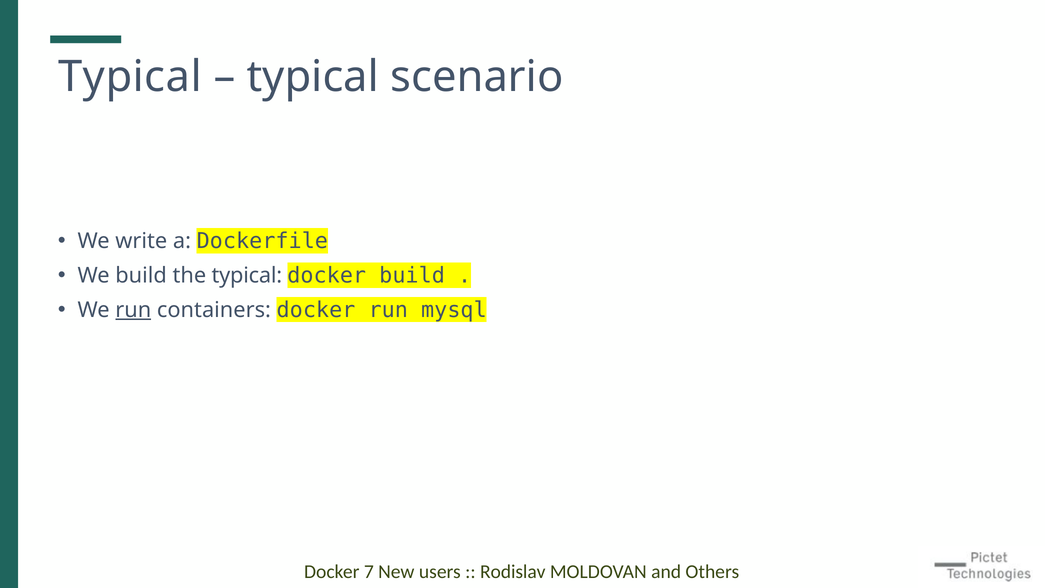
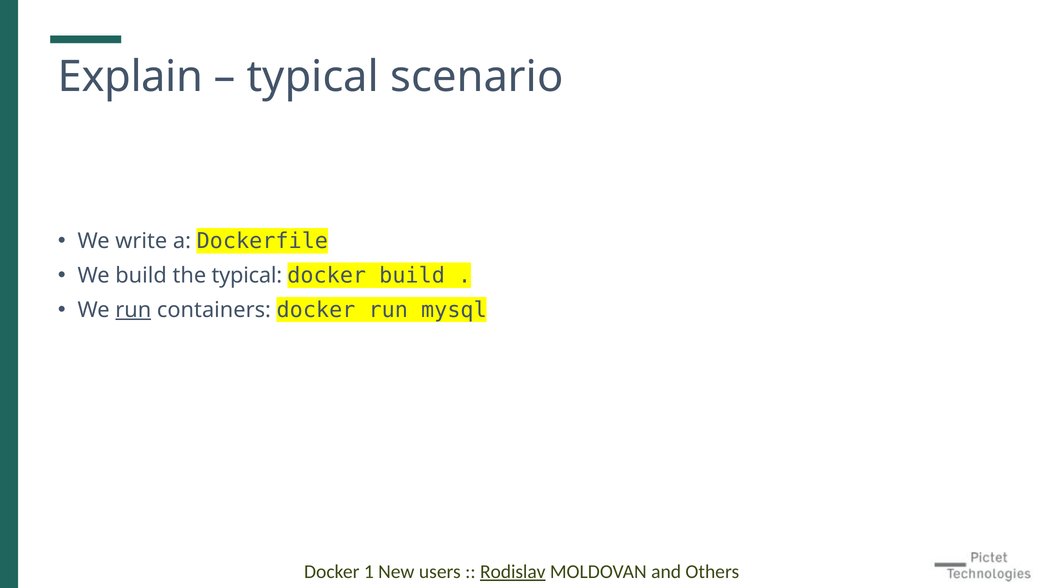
Typical: Typical -> Explain (131, 77)
7: 7 -> 1 (369, 572)
Rodislav underline: none -> present (513, 572)
